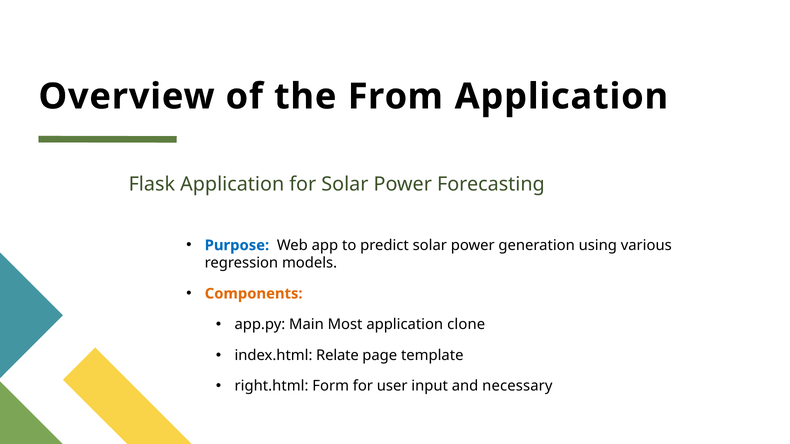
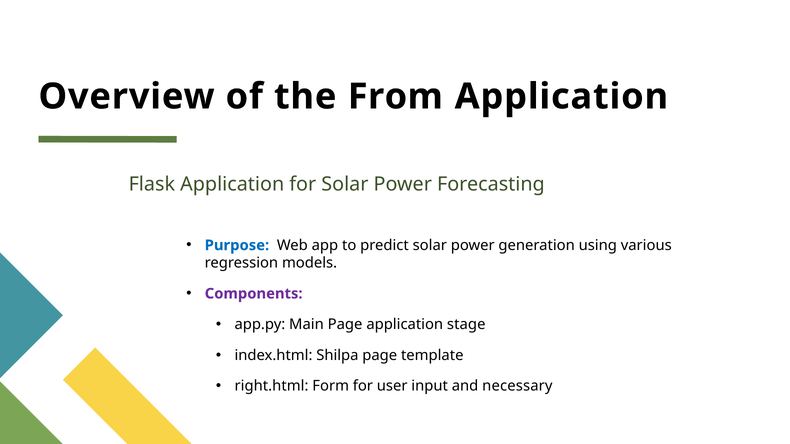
Components colour: orange -> purple (254, 294)
Main Most: Most -> Page (345, 325)
clone: clone -> stage (466, 325)
Relate: Relate -> Shilpa (337, 355)
